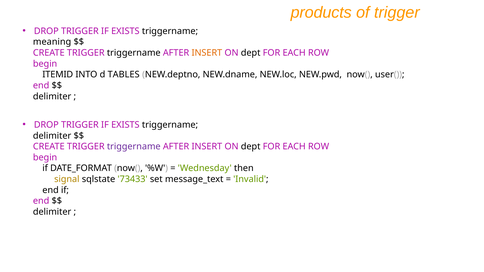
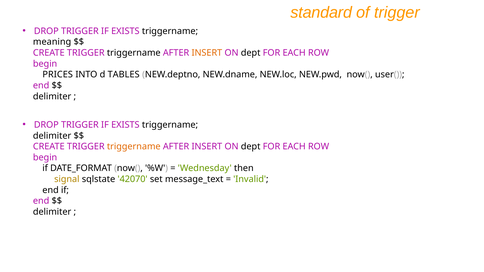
products: products -> standard (321, 13)
ITEMID: ITEMID -> PRICES (58, 75)
triggername colour: purple -> orange (134, 147)
73433: 73433 -> 42070 (133, 179)
